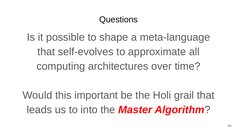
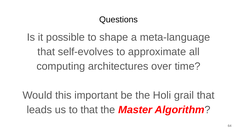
to into: into -> that (89, 110)
